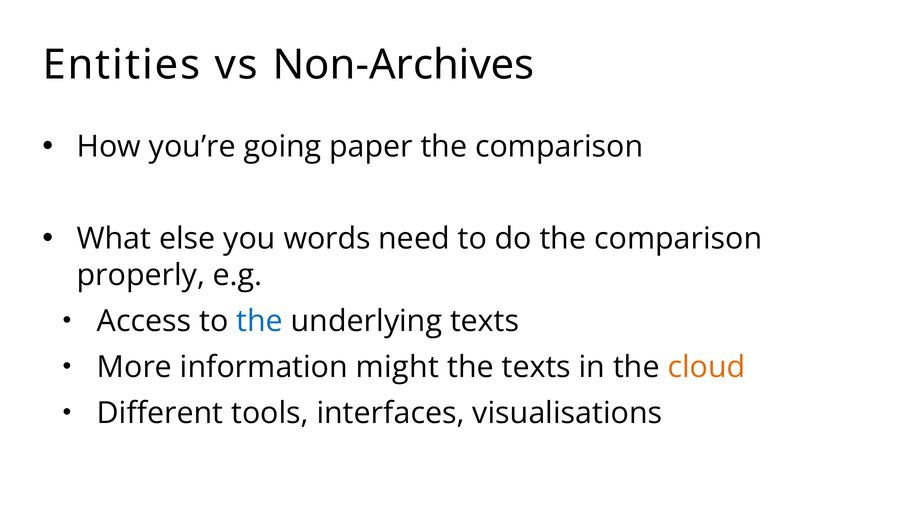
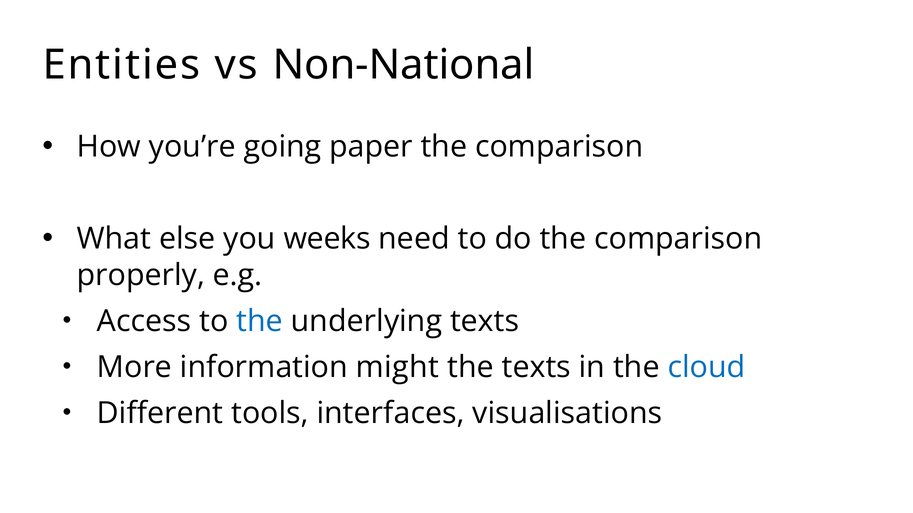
Non-Archives: Non-Archives -> Non-National (404, 65)
words: words -> weeks (327, 239)
cloud colour: orange -> blue (707, 368)
